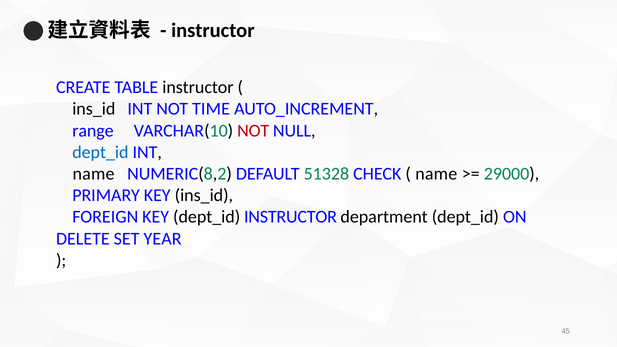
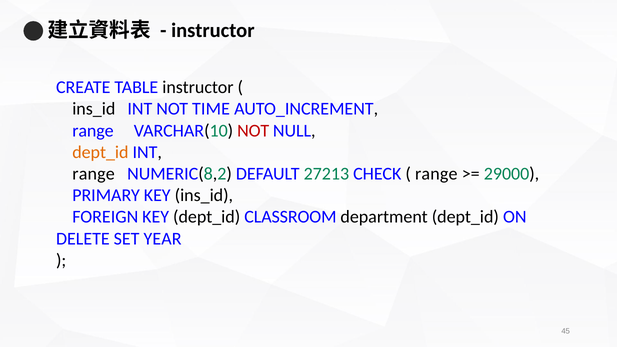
dept_id colour: blue -> orange (100, 152)
name: name -> range (94, 174)
51328: 51328 -> 27213 (326, 174)
name: name -> range (436, 174)
dept_id INSTRUCTOR: INSTRUCTOR -> CLASSROOM (290, 217)
